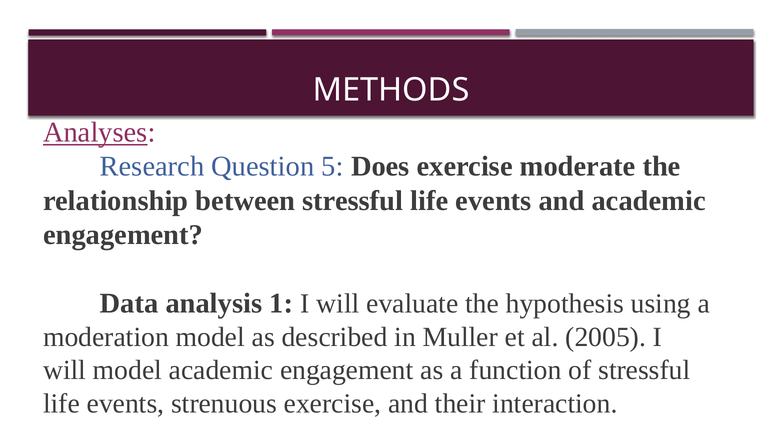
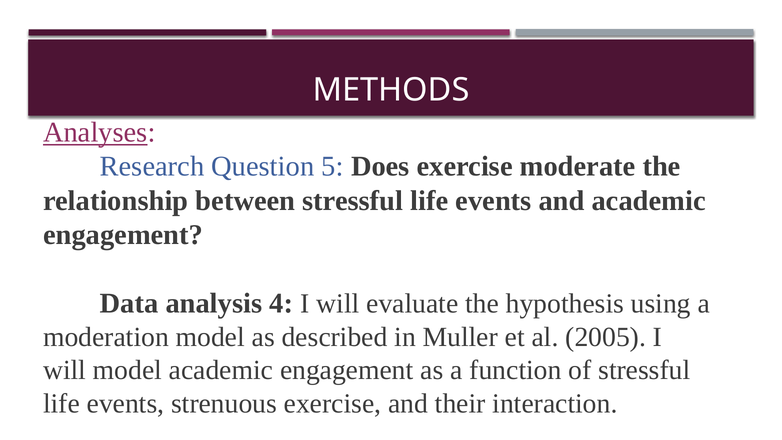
1: 1 -> 4 (281, 303)
